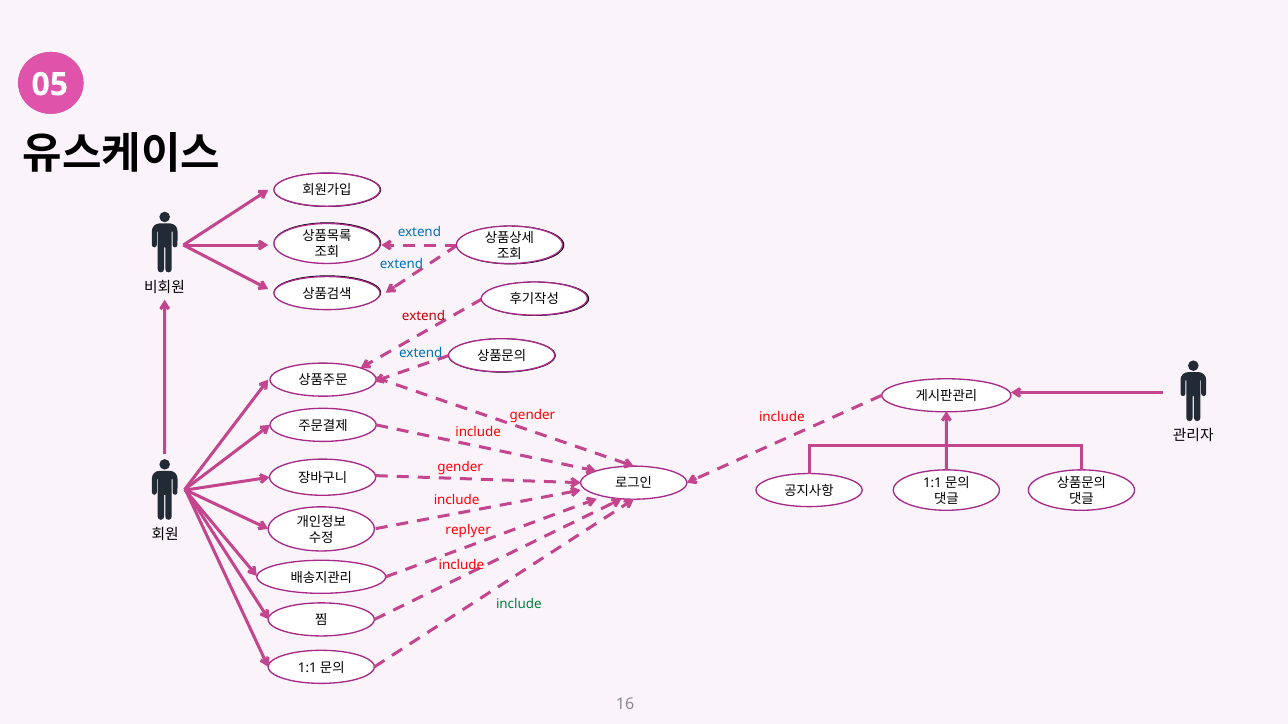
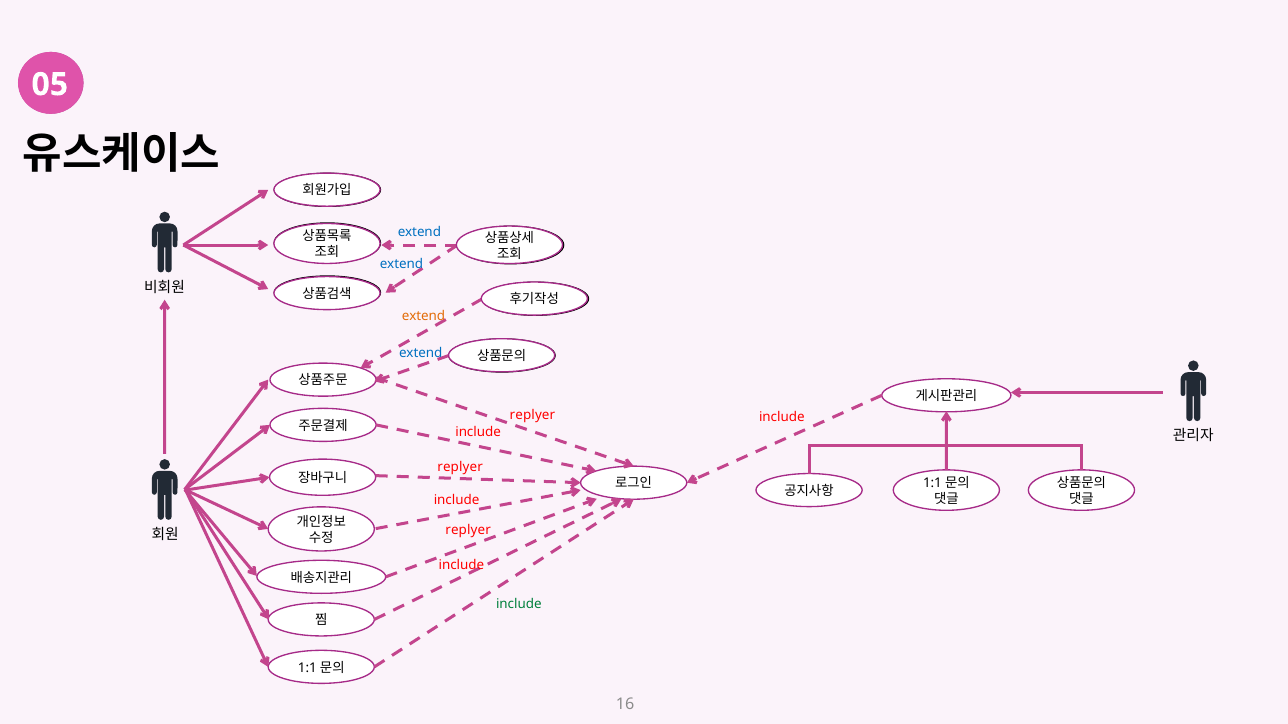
extend colour: red -> orange (423, 316)
gender: gender -> replyer (532, 416)
gender: gender -> replyer (460, 467)
